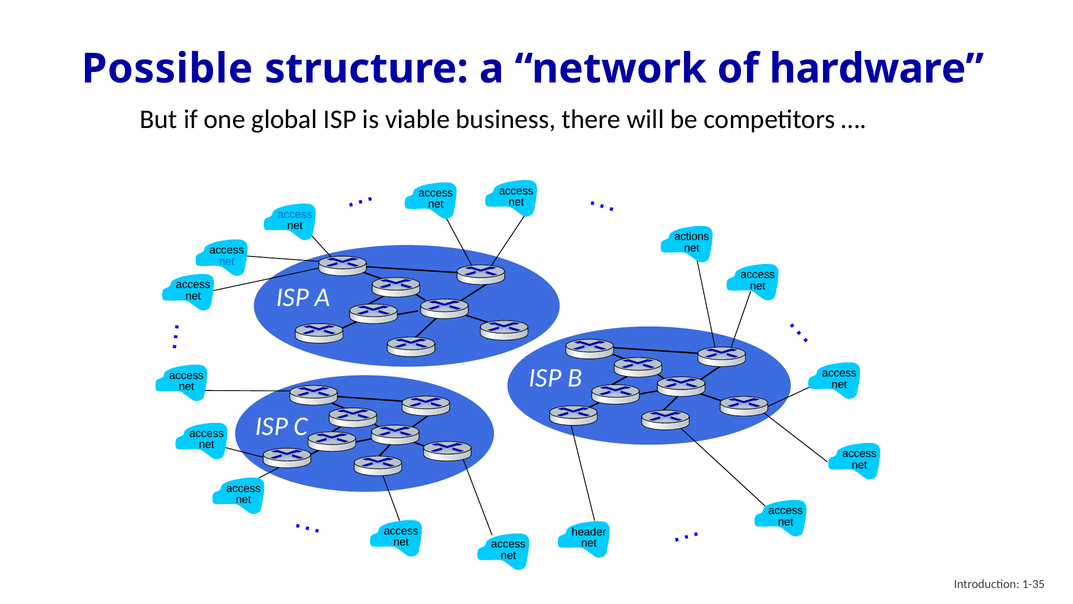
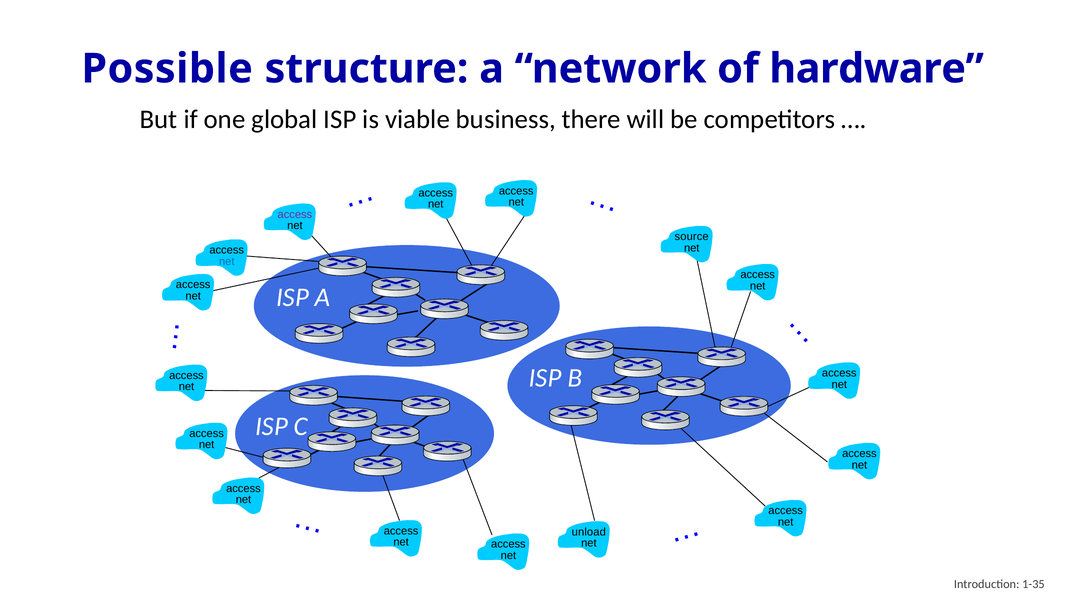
access colour: blue -> purple (295, 214)
actions: actions -> source (692, 237)
header: header -> unload (589, 532)
